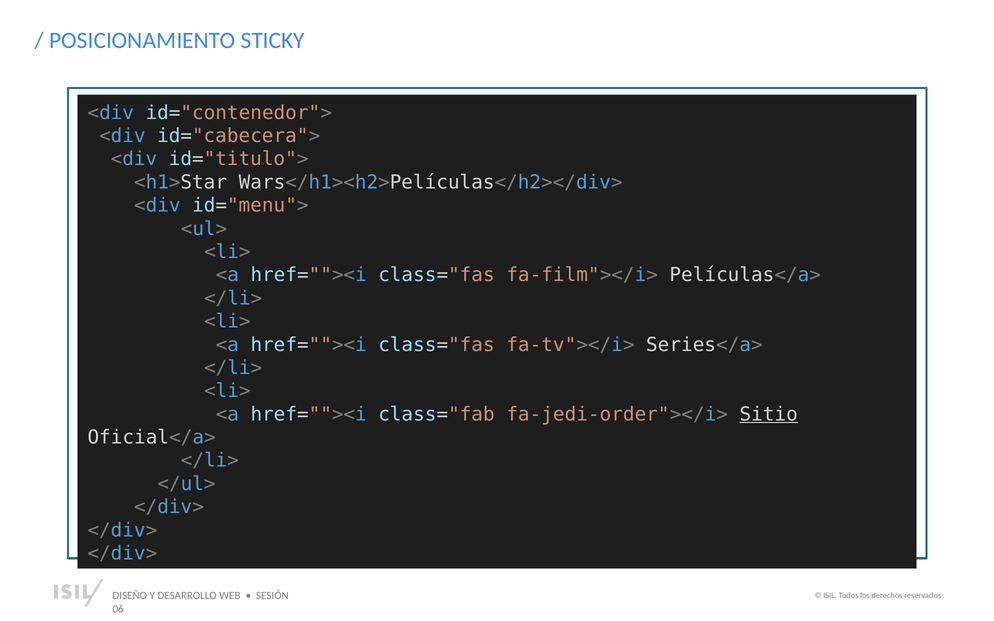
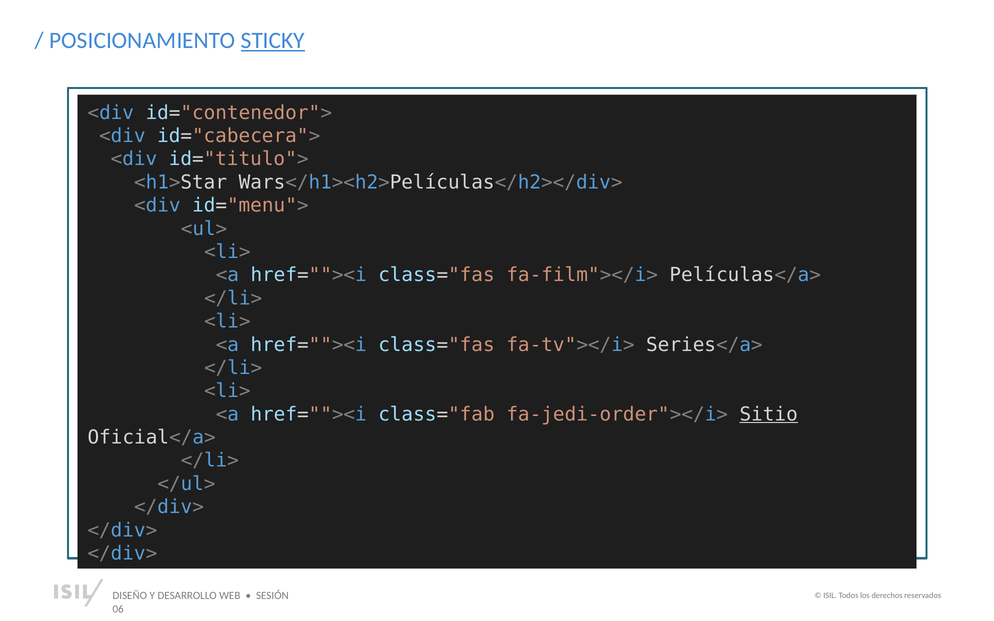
STICKY underline: none -> present (273, 41)
